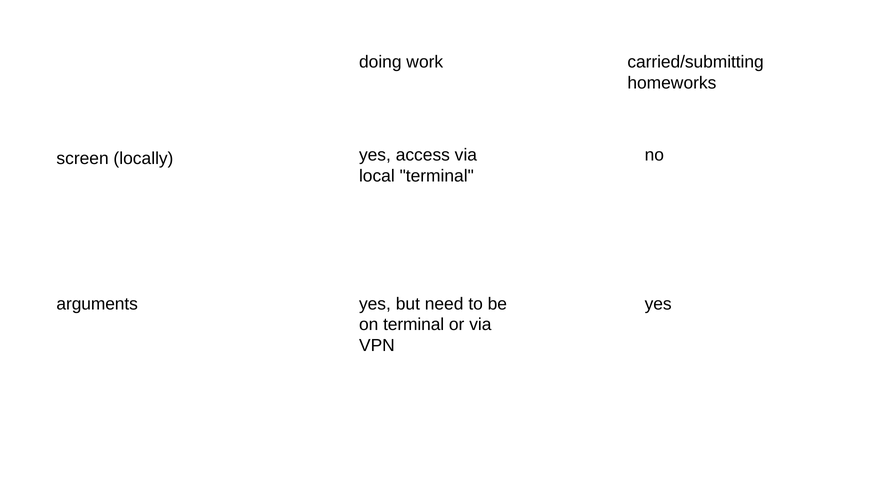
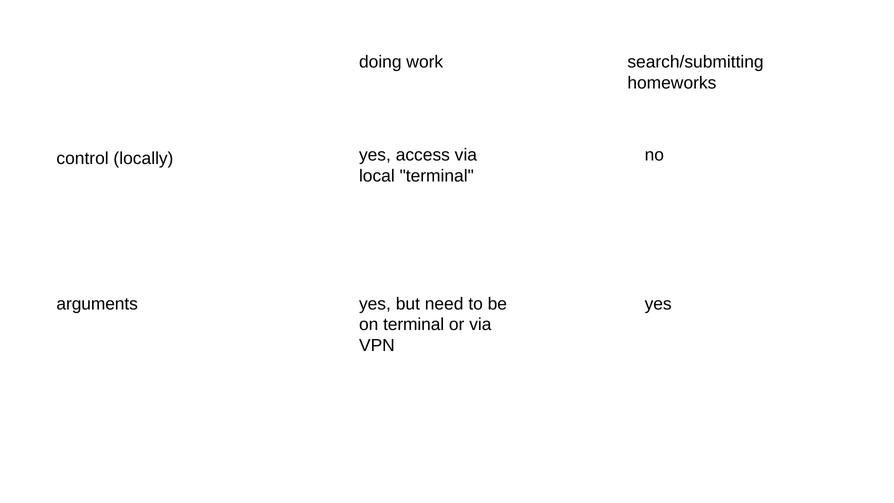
carried/submitting: carried/submitting -> search/submitting (696, 62)
screen: screen -> control (83, 159)
